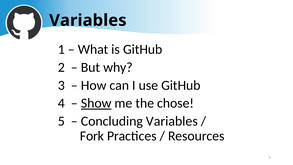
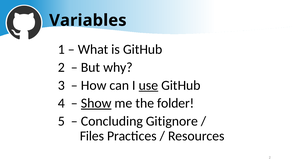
use underline: none -> present (148, 85)
chose: chose -> folder (176, 103)
Concluding Variables: Variables -> Gitignore (172, 121)
Fork: Fork -> Files (92, 136)
